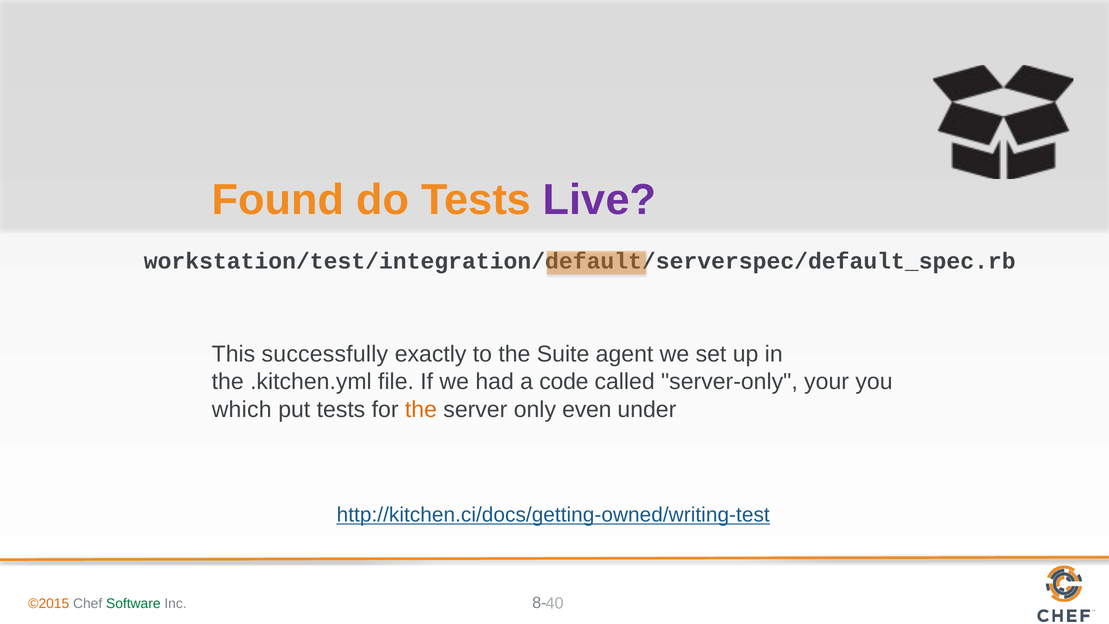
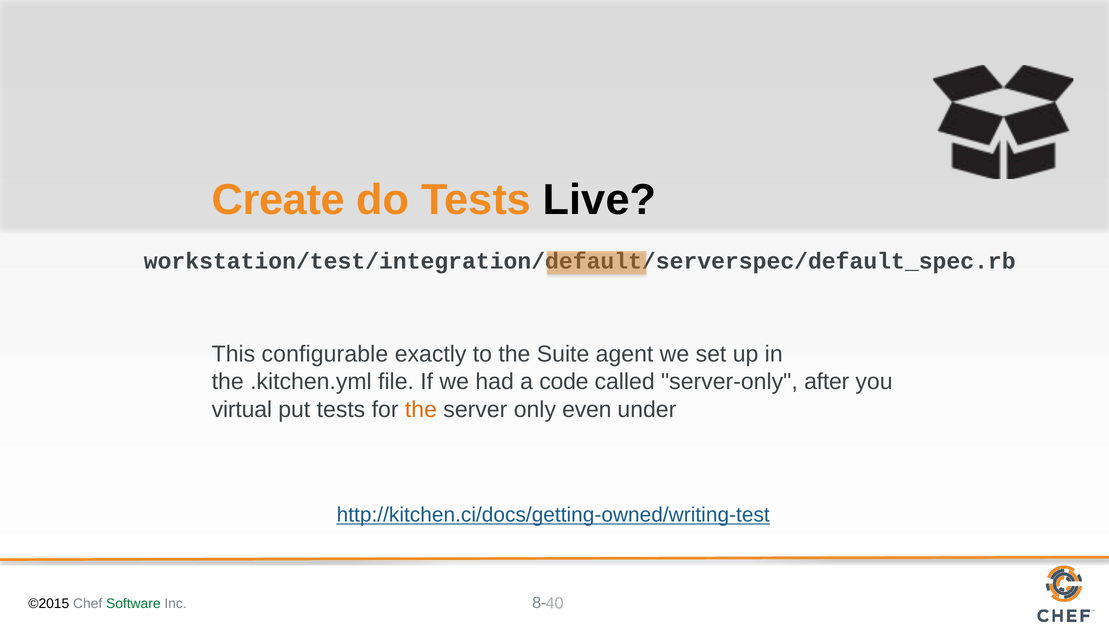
Found: Found -> Create (278, 200)
Live colour: purple -> black (599, 200)
successfully: successfully -> configurable (325, 354)
your: your -> after (827, 382)
which: which -> virtual (242, 409)
©2015 colour: orange -> black (49, 604)
